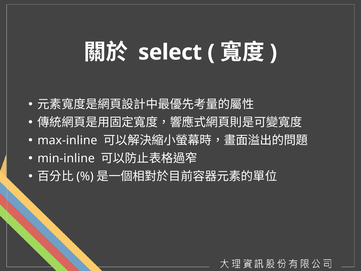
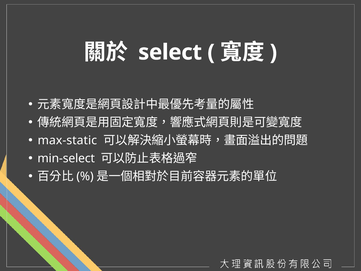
max-inline: max-inline -> max-static (67, 140)
min-inline: min-inline -> min-select (66, 158)
